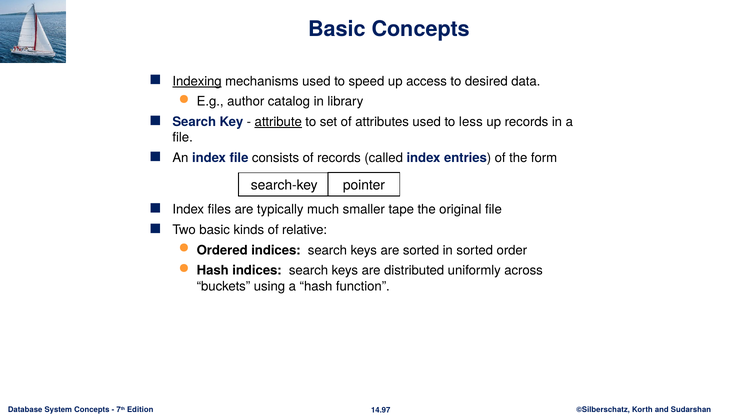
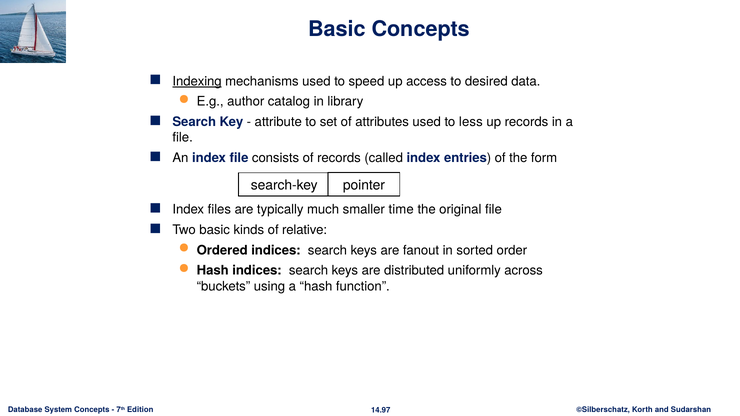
attribute underline: present -> none (278, 122)
tape: tape -> time (401, 210)
are sorted: sorted -> fanout (421, 250)
